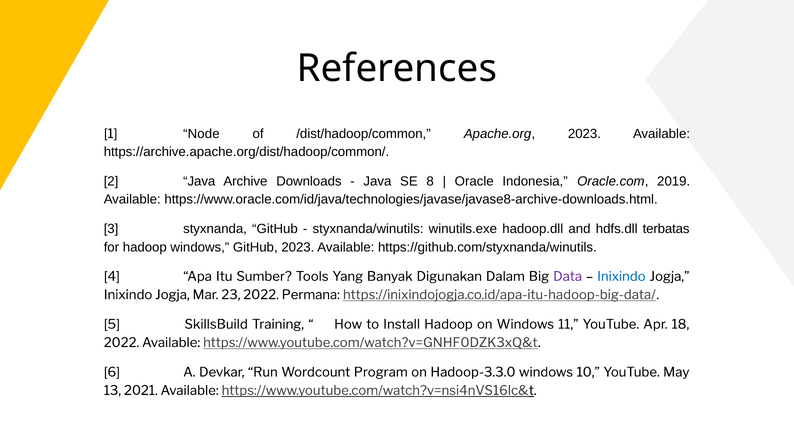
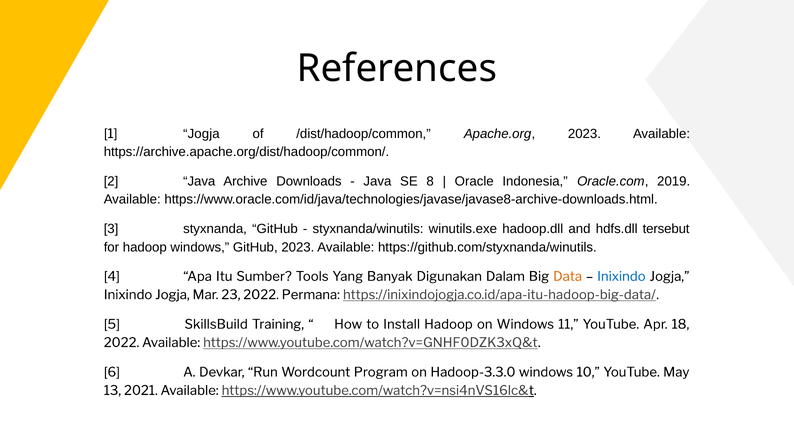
1 Node: Node -> Jogja (201, 134)
terbatas: terbatas -> tersebut (666, 229)
Data colour: purple -> orange (568, 276)
